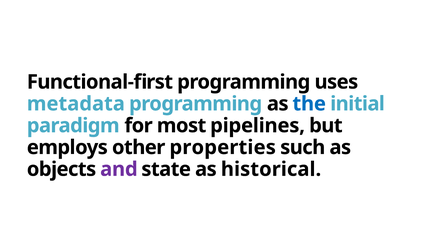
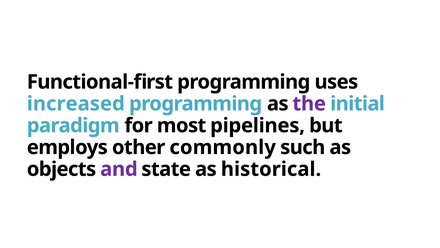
metadata: metadata -> increased (76, 104)
the colour: blue -> purple (309, 104)
properties: properties -> commonly (223, 147)
